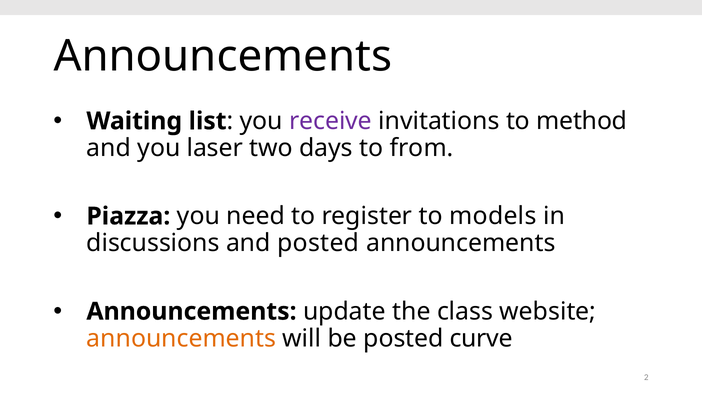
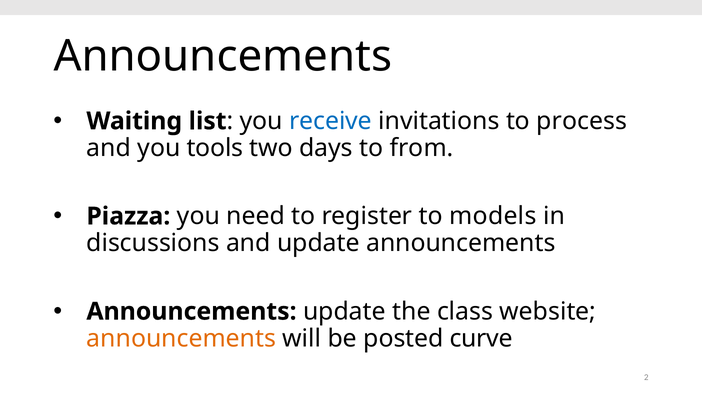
receive colour: purple -> blue (331, 121)
method: method -> process (582, 121)
laser: laser -> tools (215, 148)
and posted: posted -> update (318, 243)
